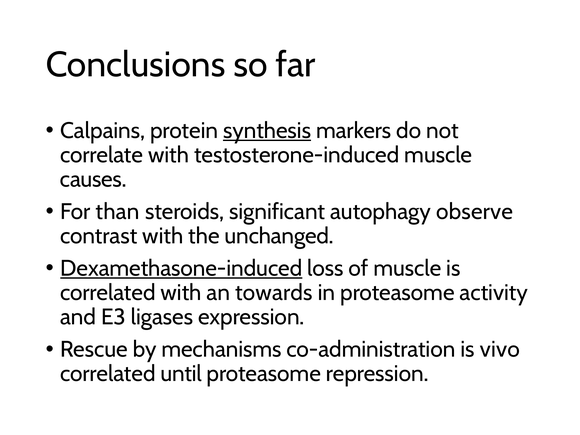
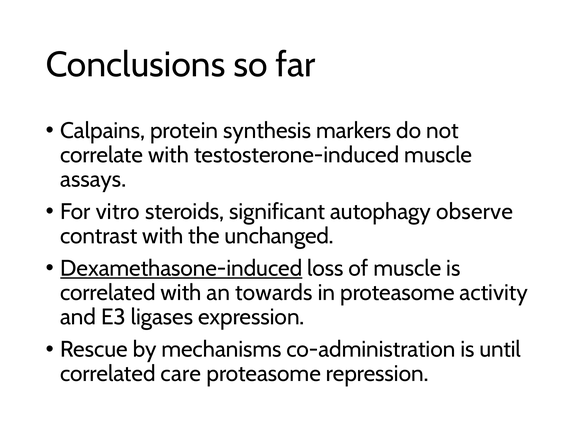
synthesis underline: present -> none (267, 131)
causes: causes -> assays (93, 179)
than: than -> vitro (118, 212)
vivo: vivo -> until (500, 349)
until: until -> care (181, 374)
